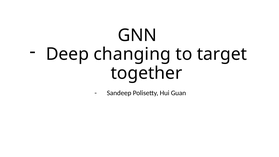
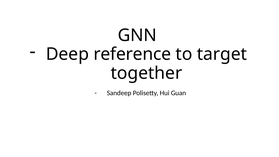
changing: changing -> reference (132, 54)
